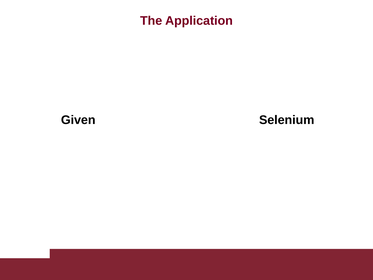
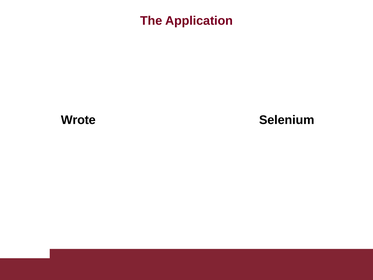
Given: Given -> Wrote (78, 120)
